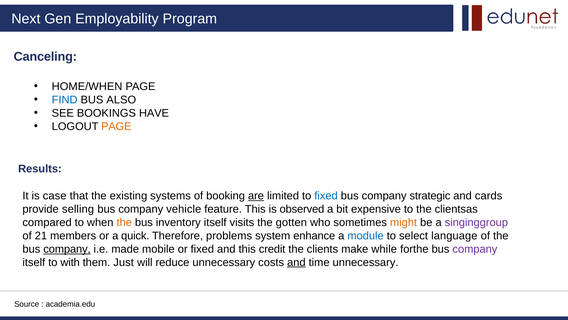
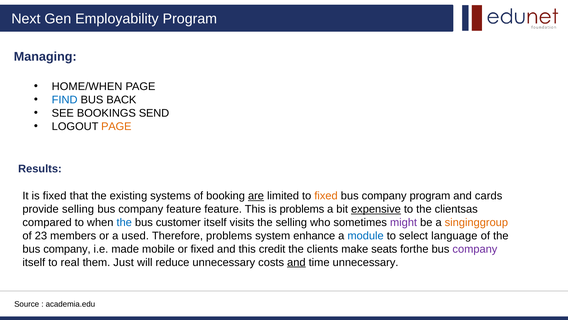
Canceling: Canceling -> Managing (45, 57)
ALSO: ALSO -> BACK (121, 100)
HAVE: HAVE -> SEND (154, 113)
is case: case -> fixed (55, 196)
fixed colour: blue -> orange (326, 196)
company strategic: strategic -> program (430, 196)
company vehicle: vehicle -> feature (184, 209)
is observed: observed -> problems (302, 209)
expensive underline: none -> present (376, 209)
the colour: orange -> blue (124, 222)
inventory: inventory -> customer (178, 222)
the gotten: gotten -> selling (291, 222)
might colour: orange -> purple (404, 222)
singinggroup colour: purple -> orange (476, 222)
21: 21 -> 23 (41, 235)
quick: quick -> used (135, 235)
company underline: present -> none (67, 249)
while: while -> seats (384, 249)
with: with -> real (70, 262)
